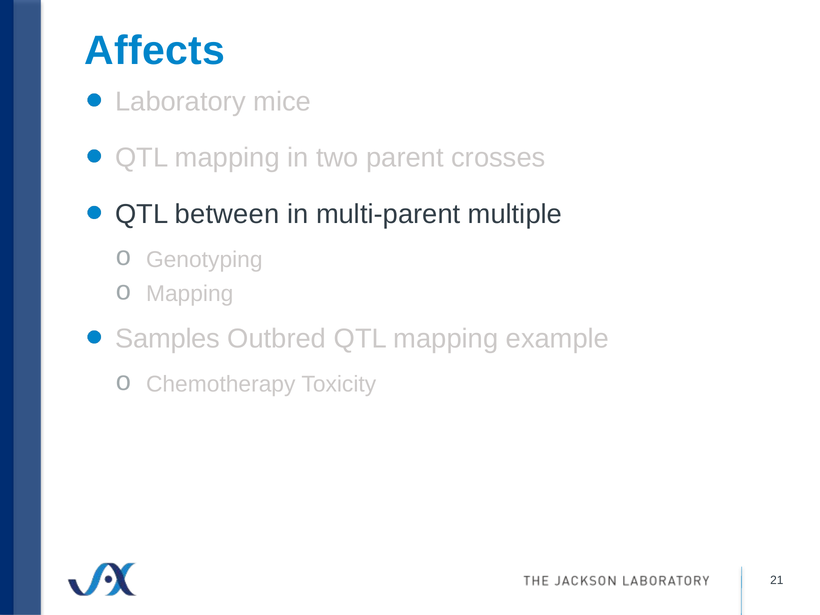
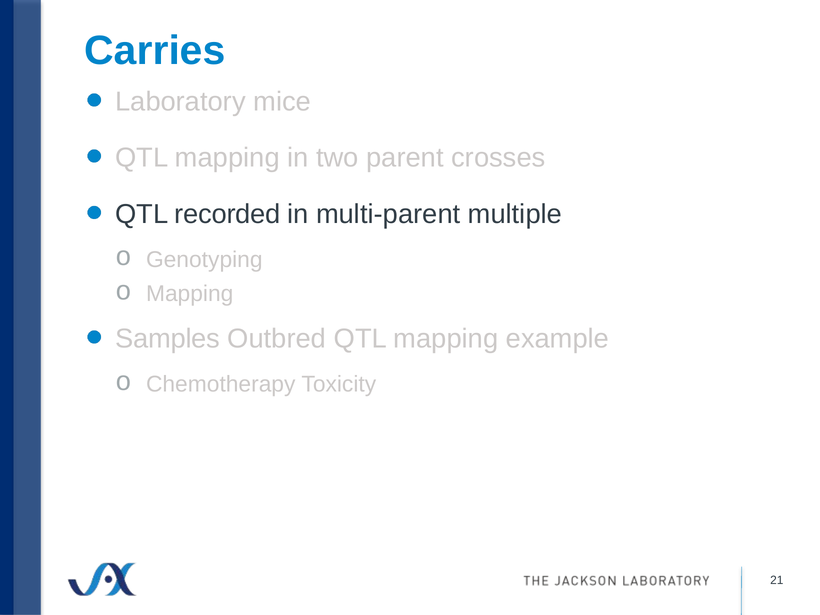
Affects: Affects -> Carries (155, 51)
between: between -> recorded (227, 214)
